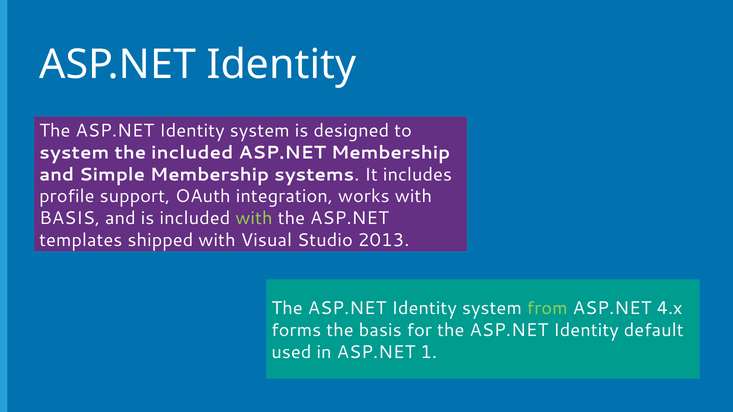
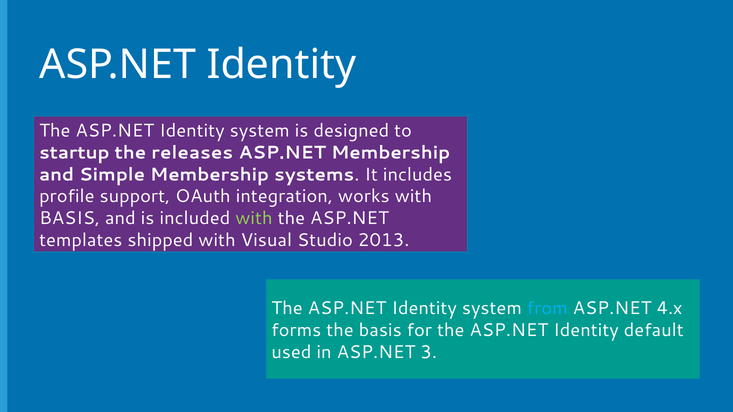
system: system -> startup (74, 153)
the included: included -> releases (192, 153)
from colour: light green -> light blue (547, 309)
1: 1 -> 3 (429, 353)
